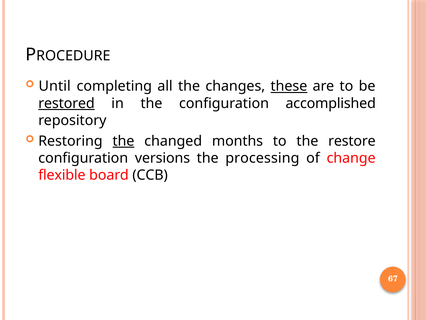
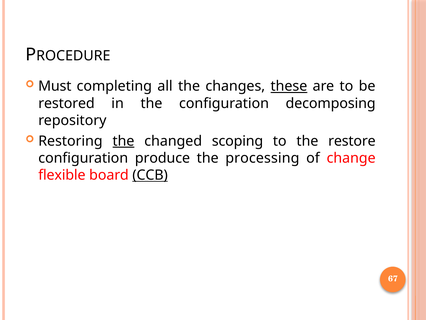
Until: Until -> Must (55, 86)
restored underline: present -> none (67, 103)
accomplished: accomplished -> decomposing (331, 103)
months: months -> scoping (238, 141)
versions: versions -> produce (162, 158)
CCB underline: none -> present (150, 175)
